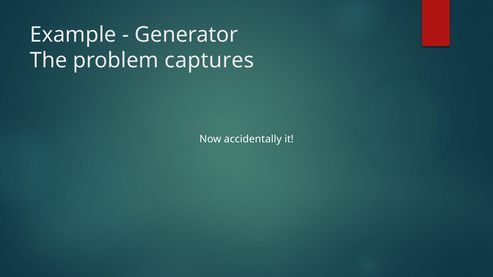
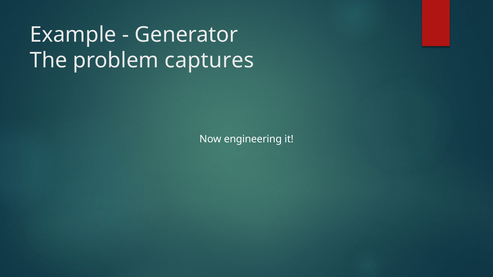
accidentally: accidentally -> engineering (253, 139)
